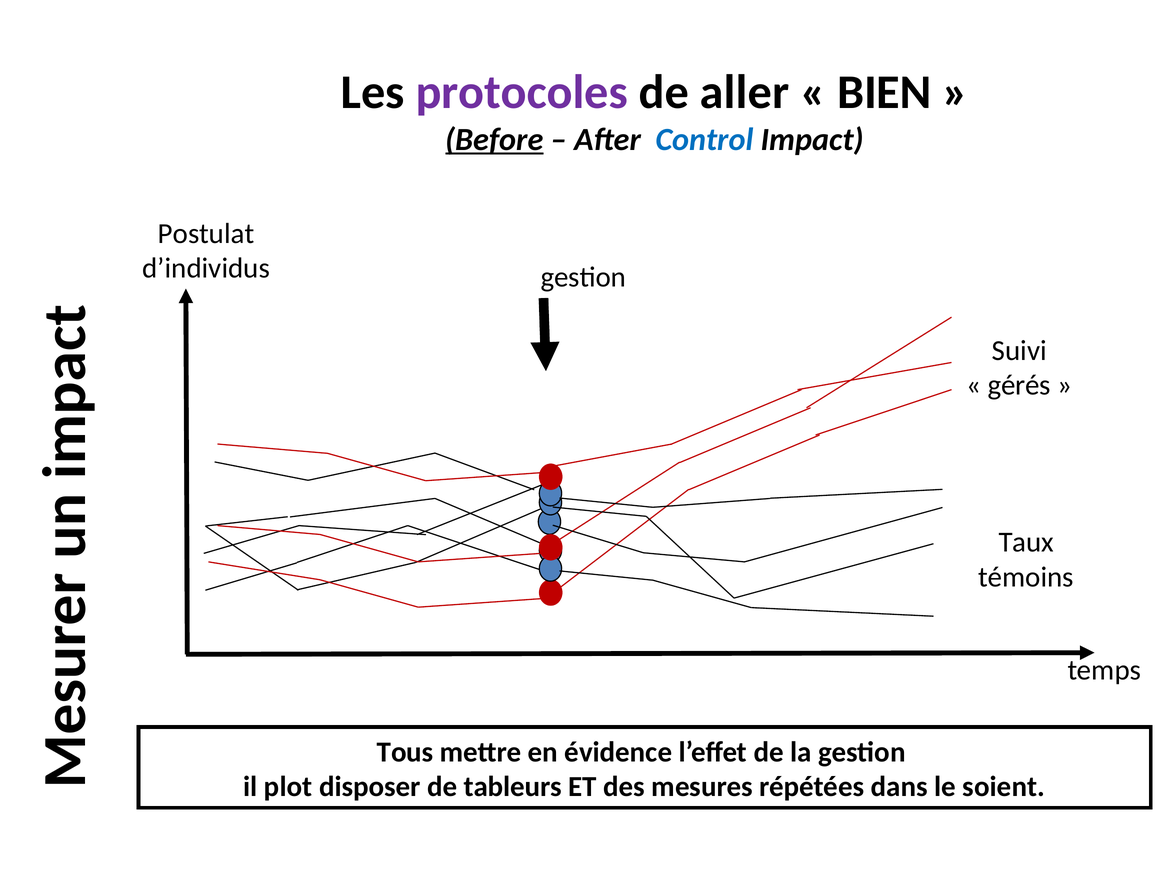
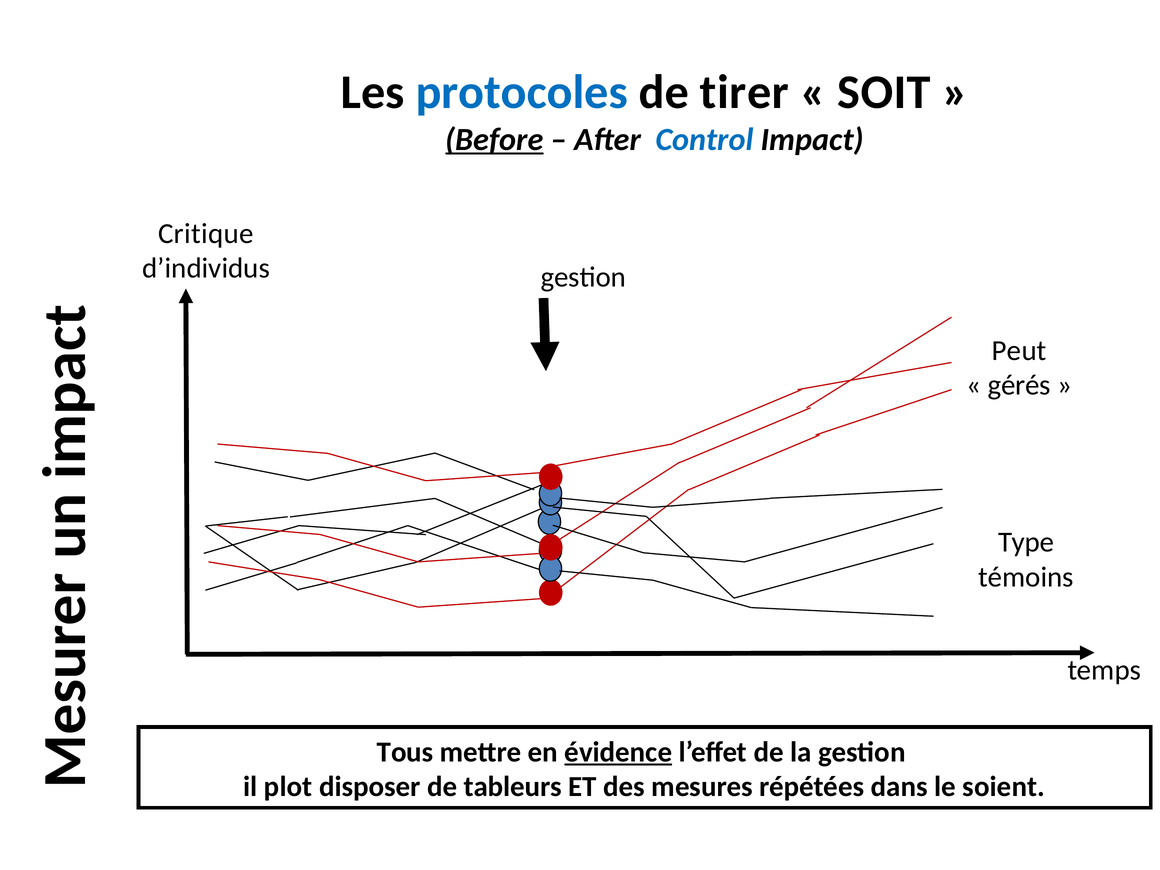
protocoles colour: purple -> blue (522, 92)
aller: aller -> tirer (744, 92)
BIEN: BIEN -> SOIT (884, 92)
Postulat: Postulat -> Critique (206, 234)
Suivi: Suivi -> Peut (1019, 351)
Taux: Taux -> Type (1026, 542)
évidence underline: none -> present (618, 752)
